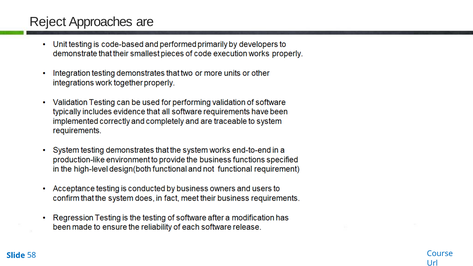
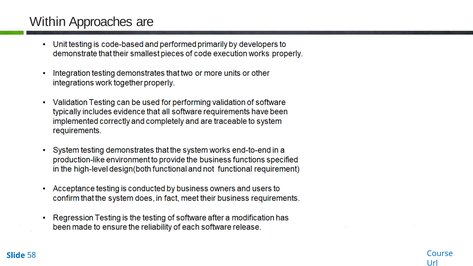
Reject: Reject -> Within (48, 22)
